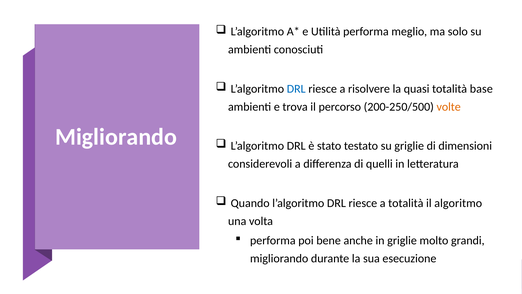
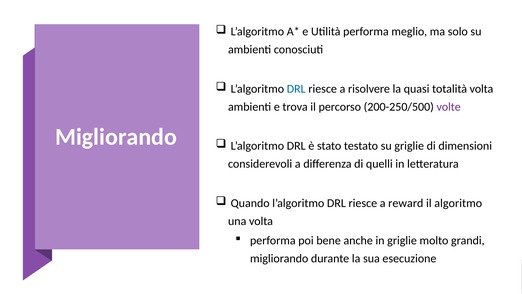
totalità base: base -> volta (481, 89)
volte colour: orange -> purple (449, 107)
a totalità: totalità -> reward (406, 203)
